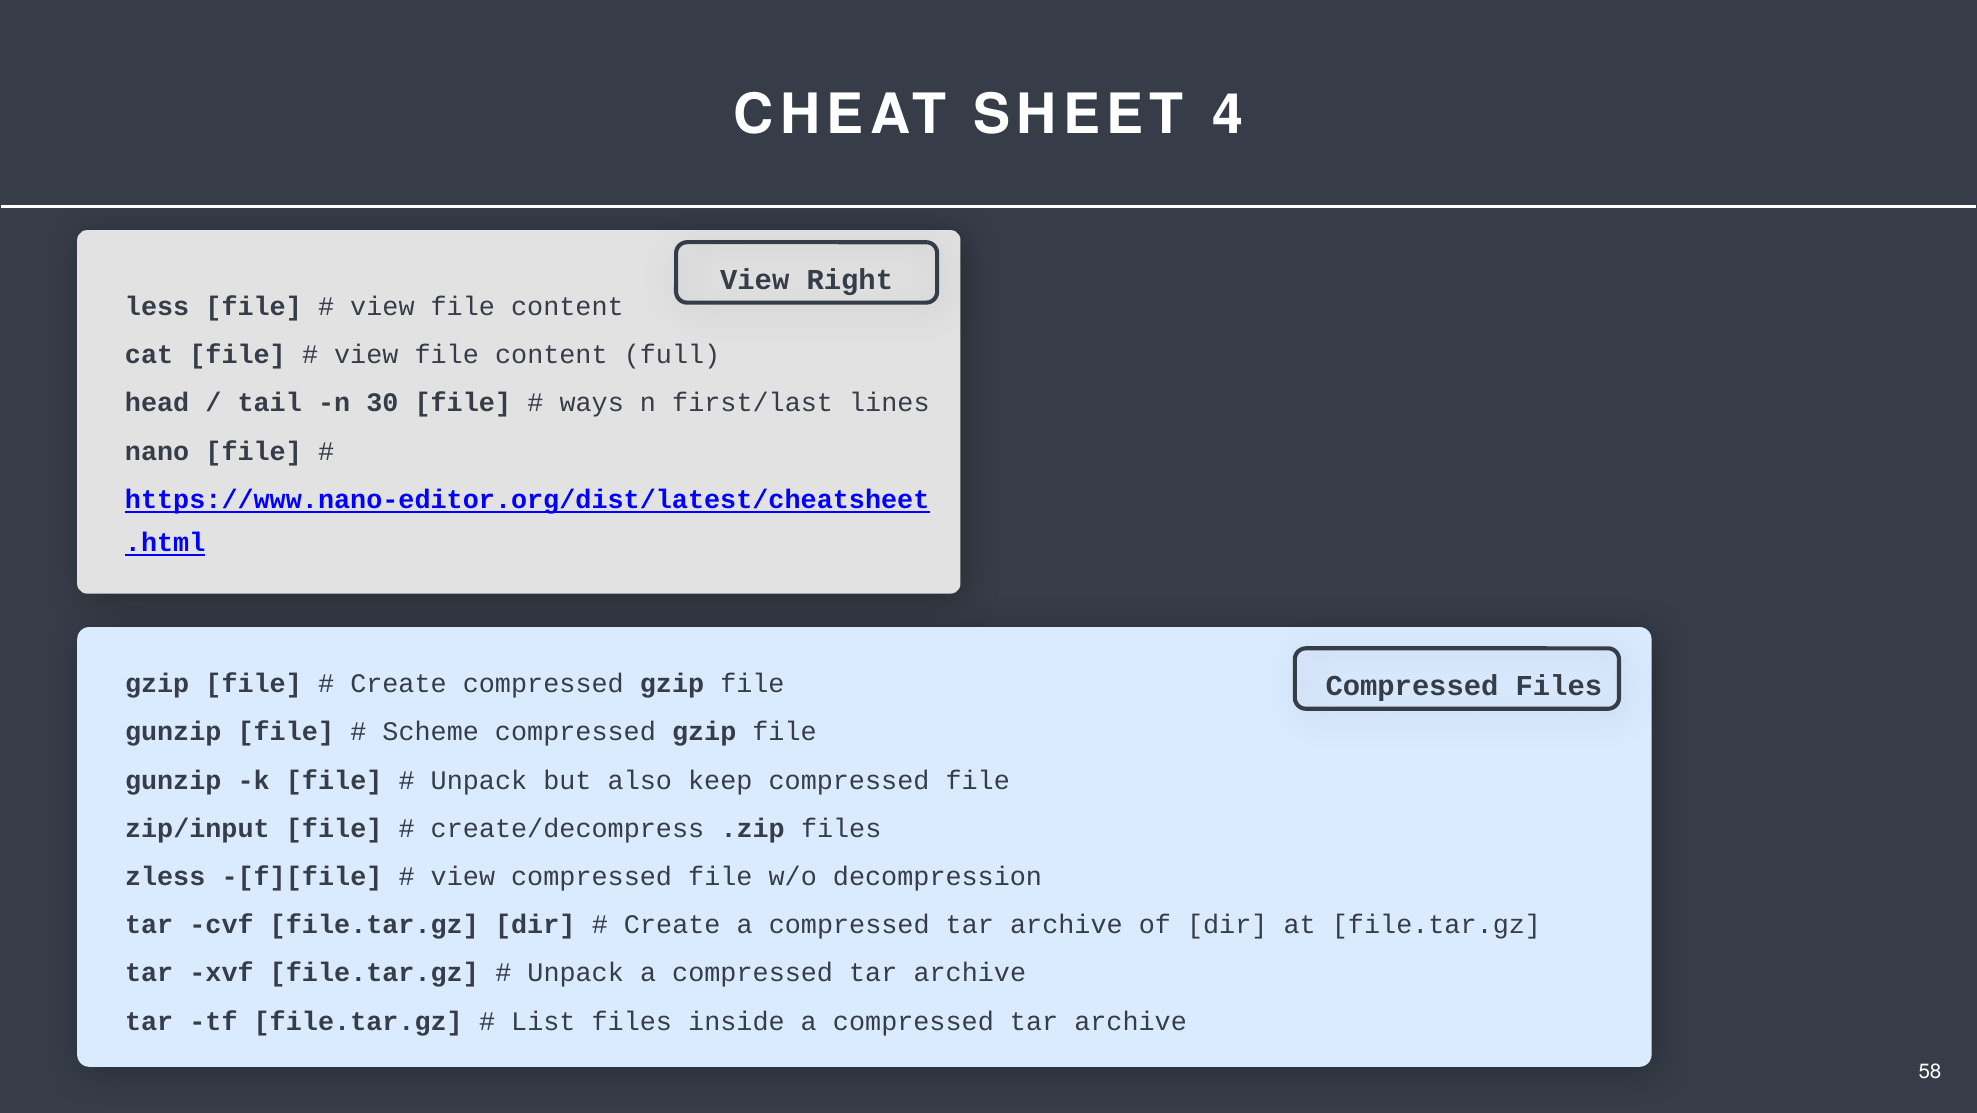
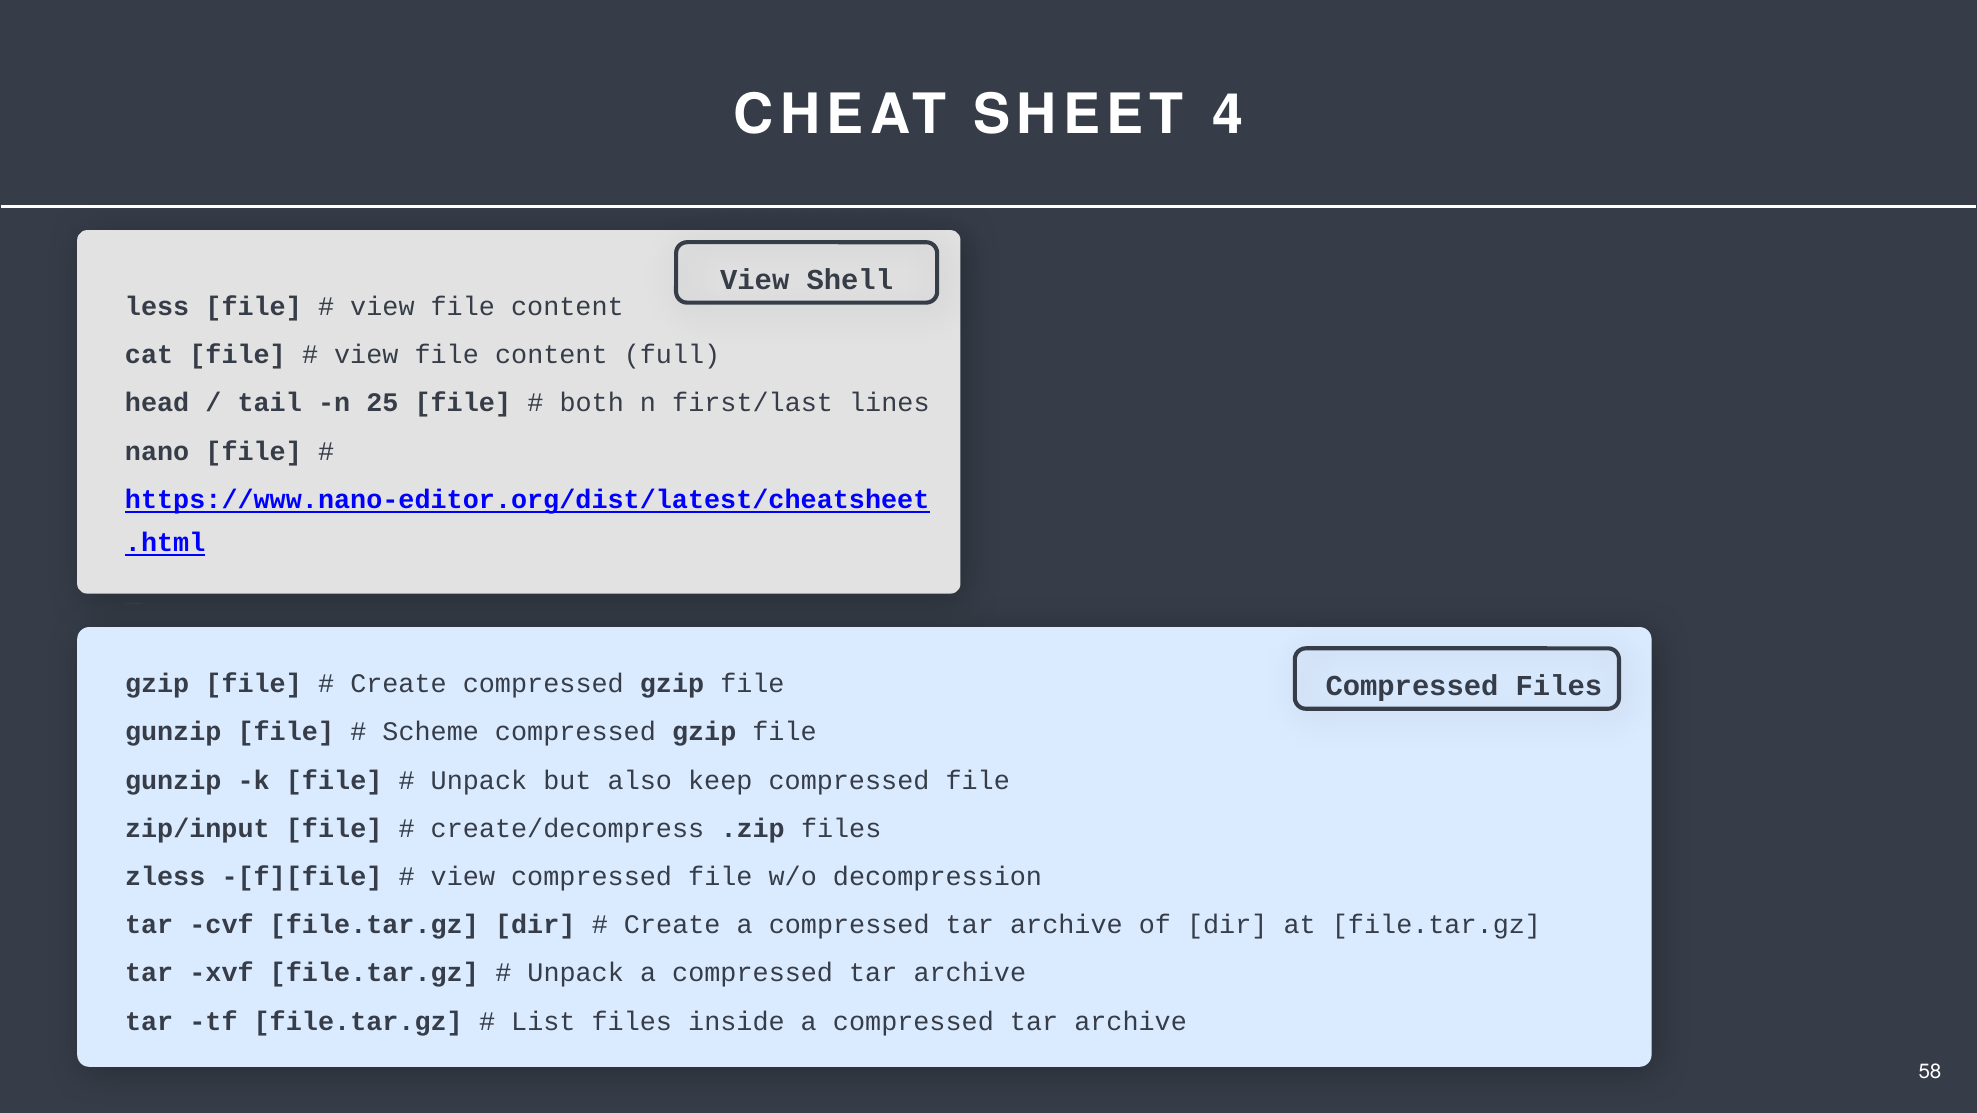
Right: Right -> Shell (850, 280)
30: 30 -> 25 (382, 403)
ways: ways -> both (592, 403)
